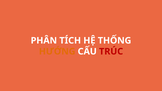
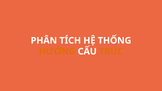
TRÚC colour: red -> orange (111, 52)
